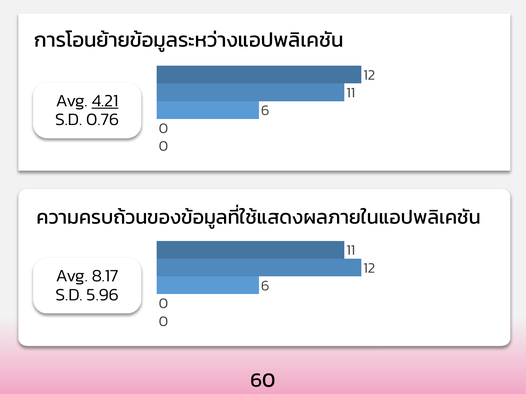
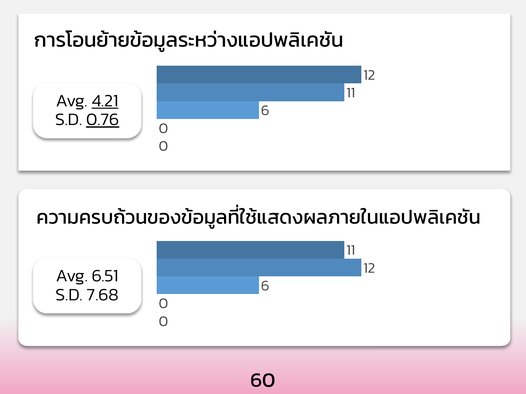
0.76 underline: none -> present (103, 120)
8.17: 8.17 -> 6.51 (105, 276)
5.96: 5.96 -> 7.68 (103, 295)
